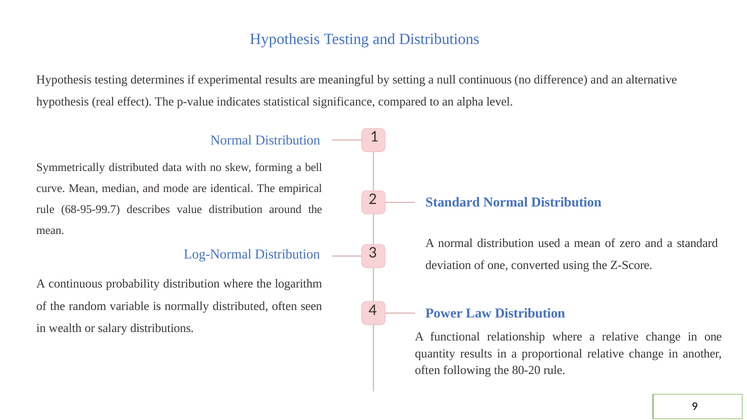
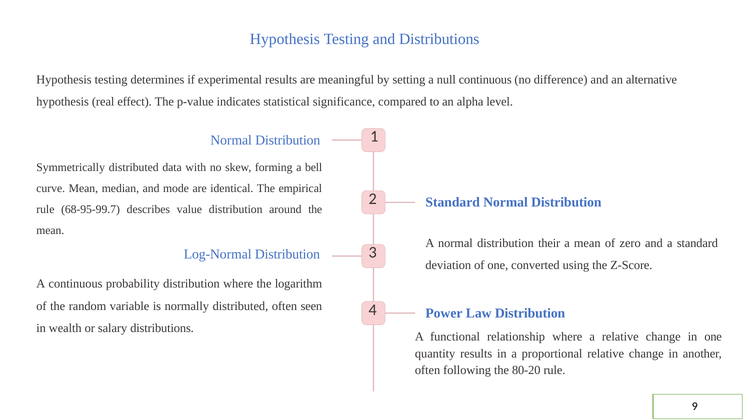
used: used -> their (549, 243)
